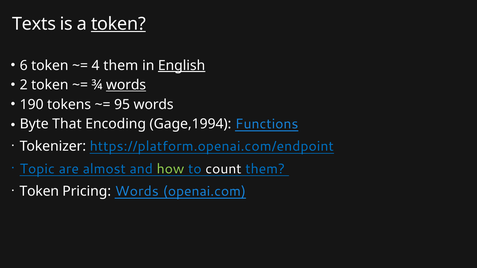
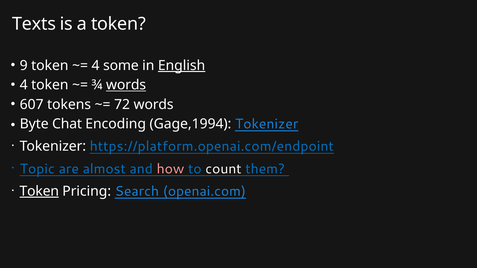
token underline: present -> none (118, 24)
6: 6 -> 9 (24, 66)
4 them: them -> some (121, 66)
2: 2 -> 4 (24, 85)
190: 190 -> 607 (32, 105)
95: 95 -> 72 (122, 105)
That: That -> Chat (67, 124)
Gage,1994 Functions: Functions -> Tokenizer (267, 124)
how colour: light green -> pink (170, 169)
Token underline: none -> present (39, 191)
Pricing Words: Words -> Search (137, 191)
